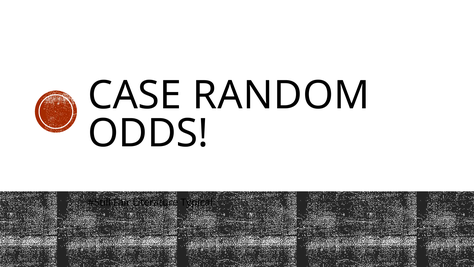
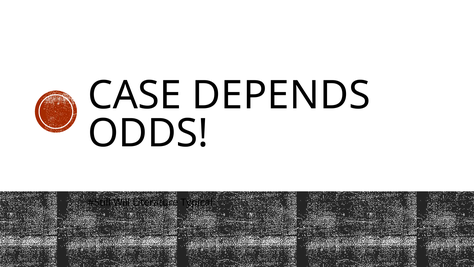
RANDOM: RANDOM -> DEPENDS (281, 95)
Fair: Fair -> Will (122, 202)
